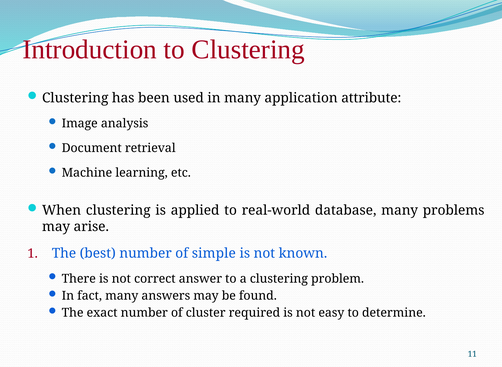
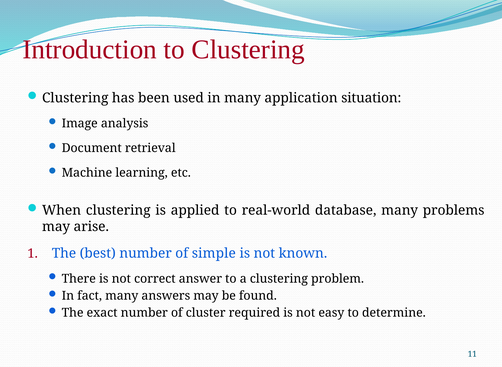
attribute: attribute -> situation (371, 98)
